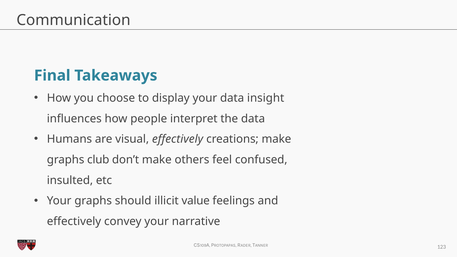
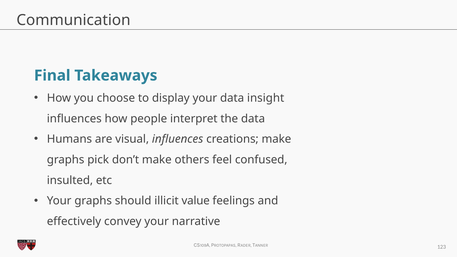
visual effectively: effectively -> influences (178, 139)
club: club -> pick (98, 160)
